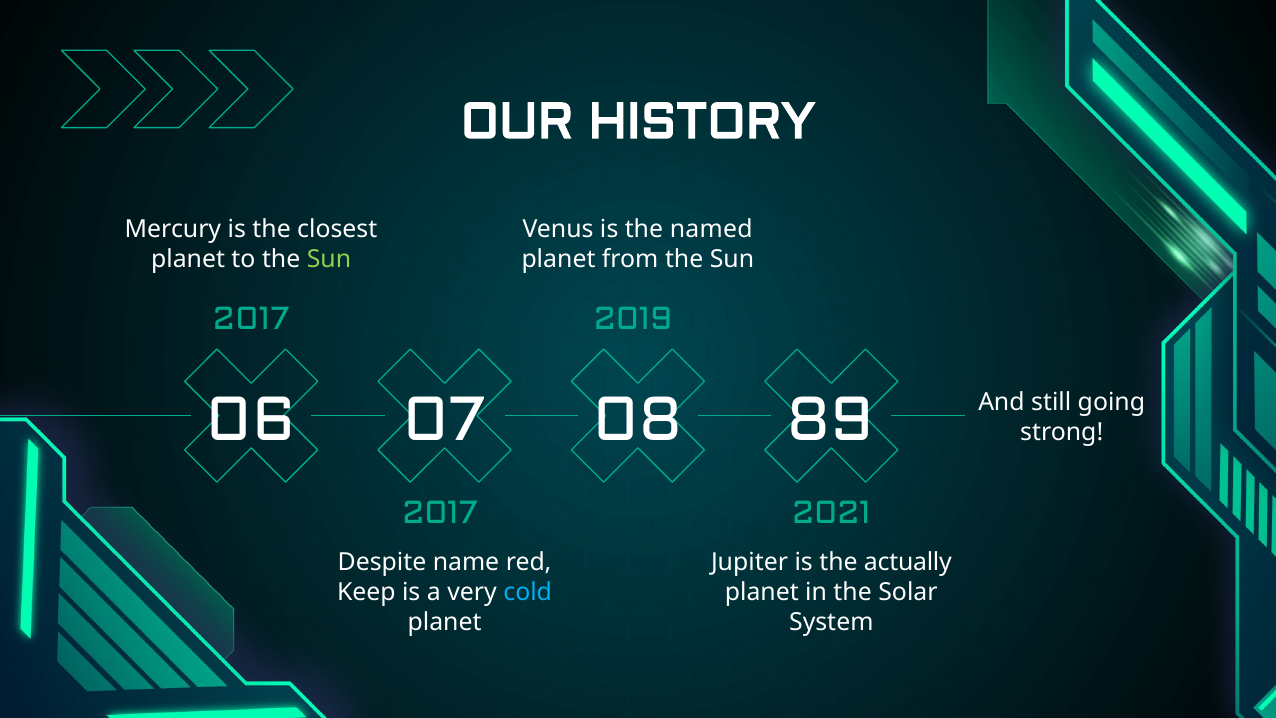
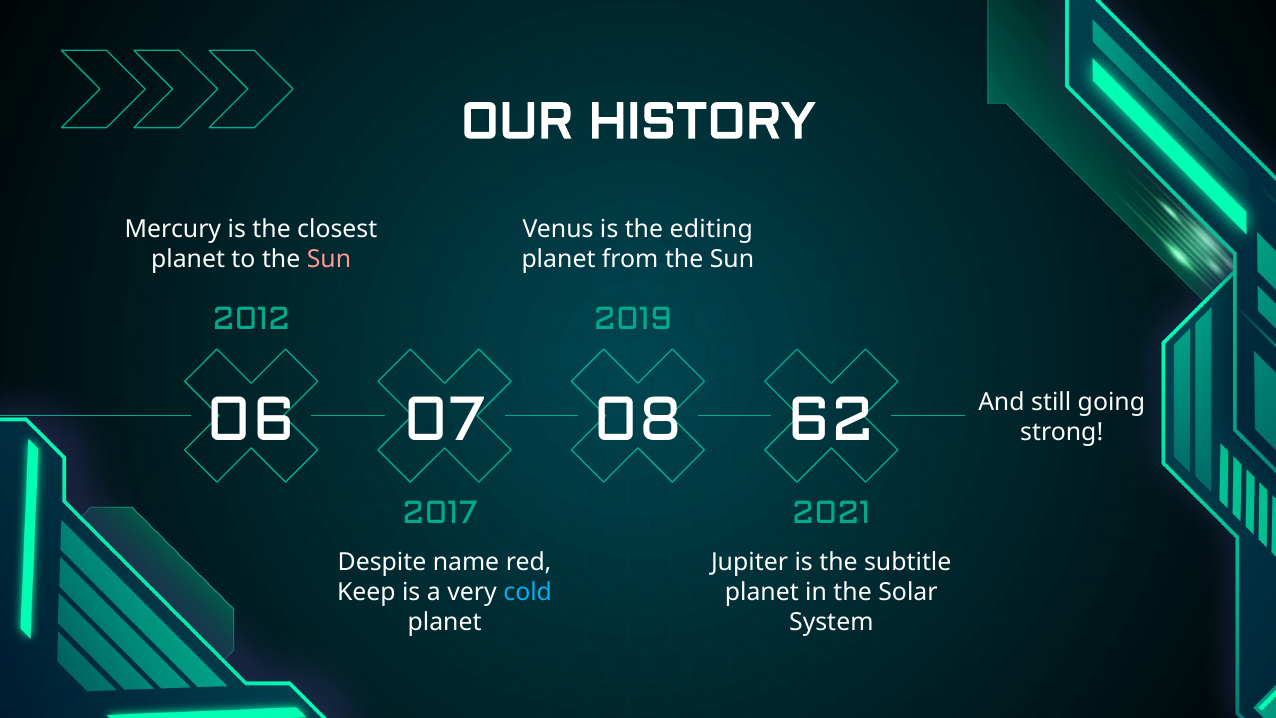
named: named -> editing (711, 229)
Sun colour: light green -> pink (329, 259)
2017: 2017 -> 2012 (251, 319)
89: 89 -> 62 (831, 420)
actually: actually -> subtitle (908, 562)
